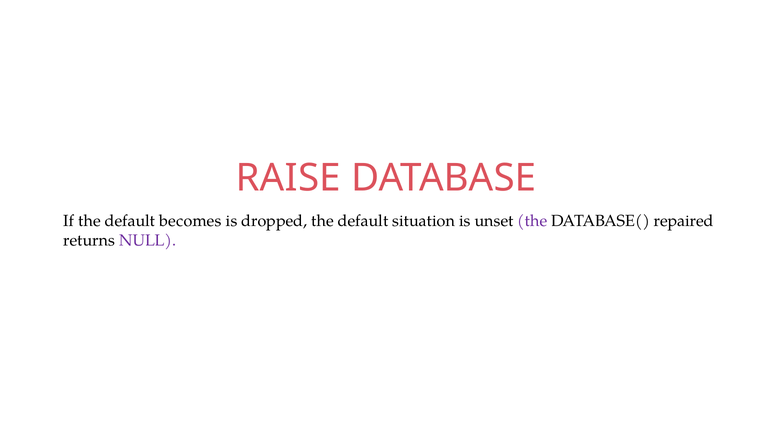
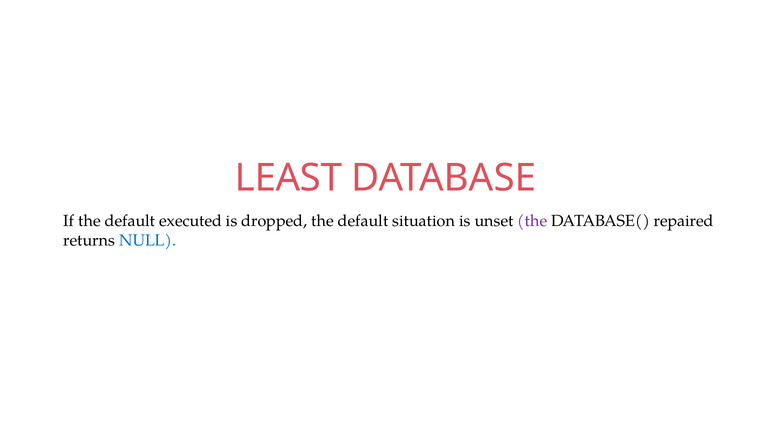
RAISE: RAISE -> LEAST (289, 178)
becomes: becomes -> executed (191, 221)
NULL colour: purple -> blue (148, 240)
